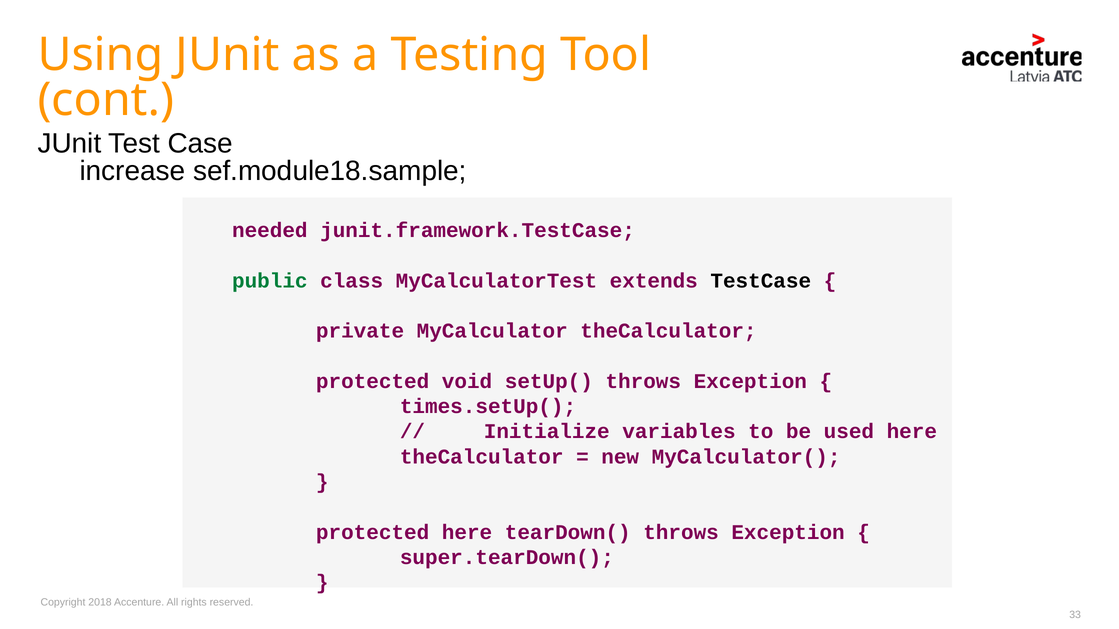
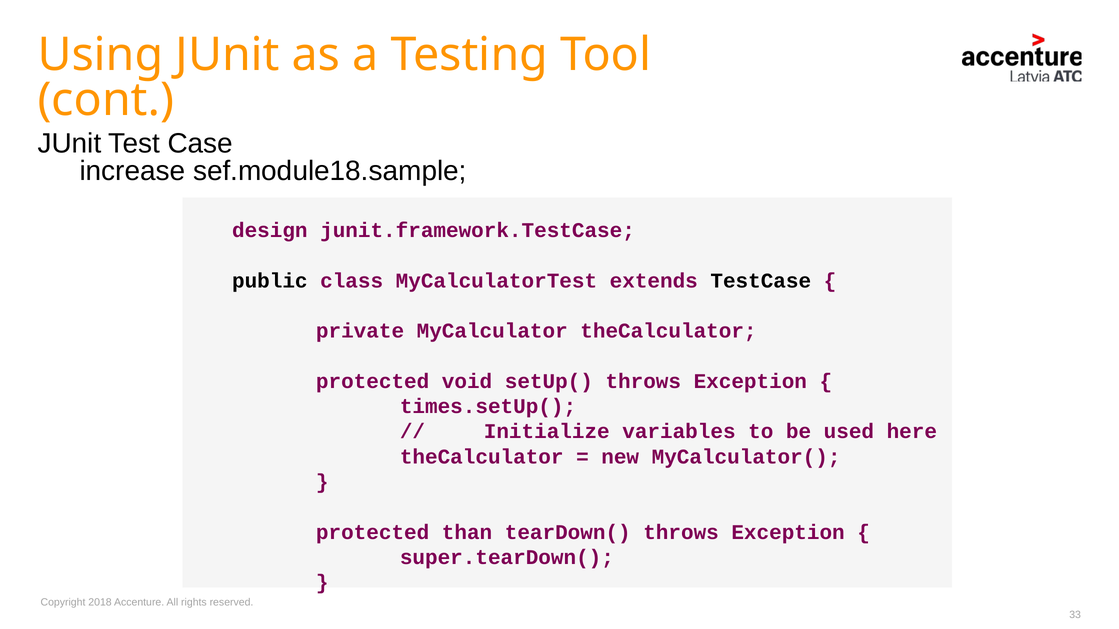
needed: needed -> design (270, 230)
public colour: green -> black (270, 281)
protected here: here -> than (467, 533)
